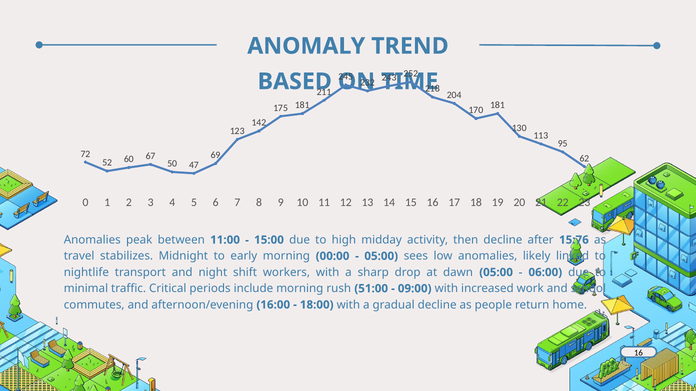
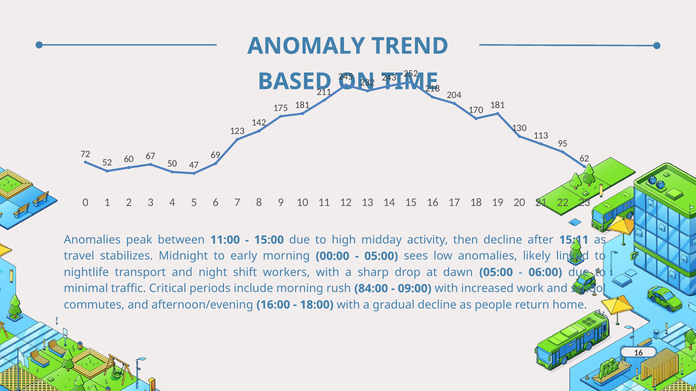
15:76: 15:76 -> 15:11 (574, 240)
51:00: 51:00 -> 84:00 (371, 289)
